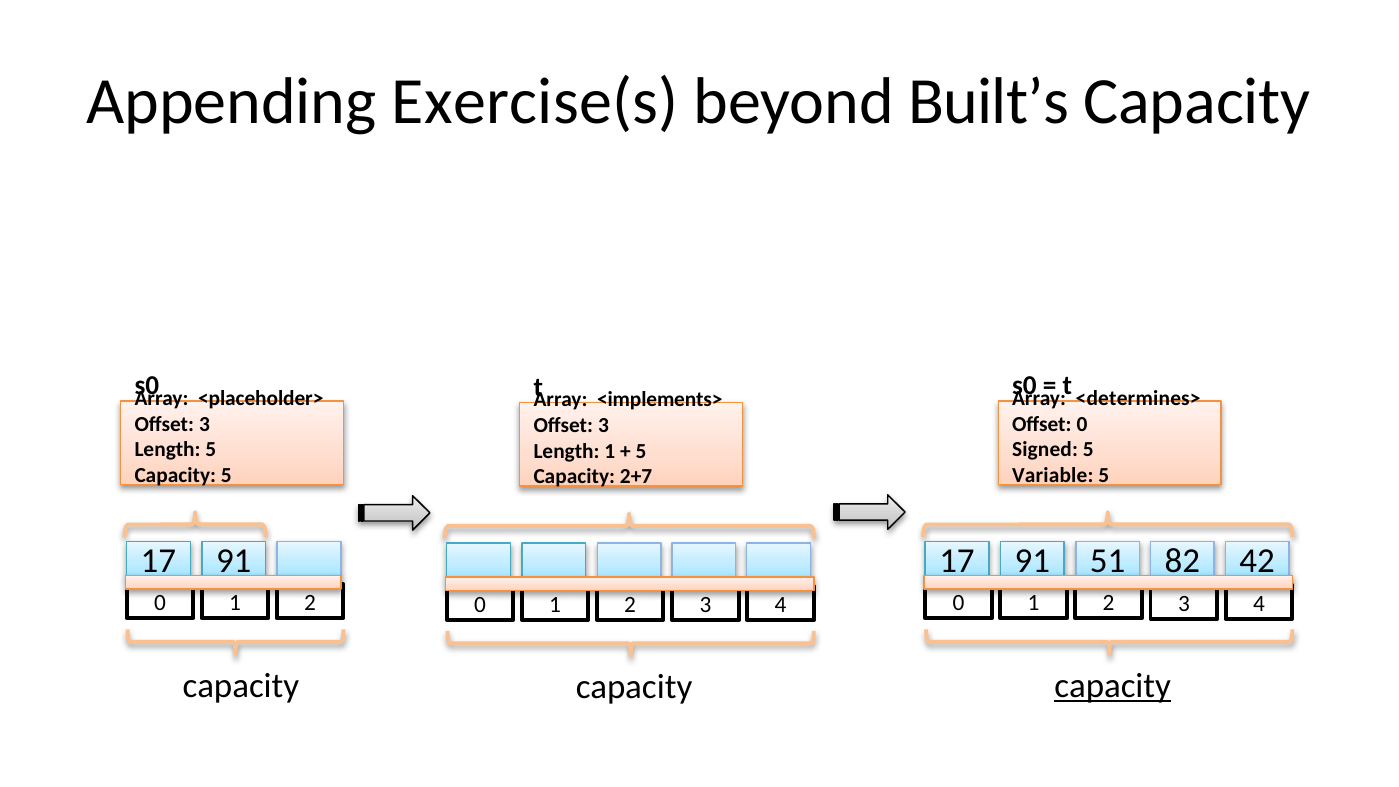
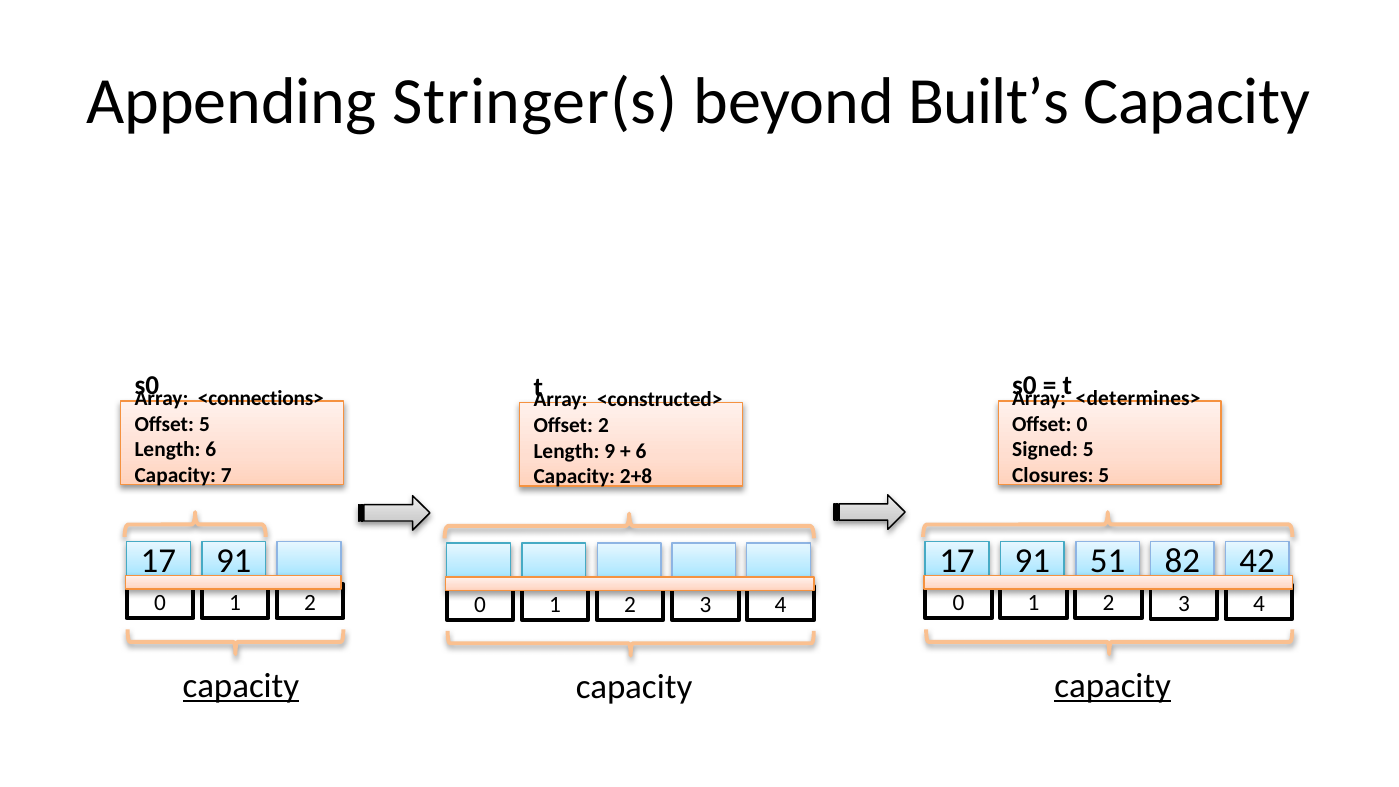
Exercise(s: Exercise(s -> Stringer(s (535, 102)
<placeholder>: <placeholder> -> <connections> (261, 398)
<implements>: <implements> -> <constructed> (660, 400)
3: 3 -> 5 (204, 424)
3: 3 -> 2 (603, 426)
Length 5: 5 -> 6 (211, 450)
Length 1: 1 -> 9 (610, 451)
5: 5 -> 6 (641, 451)
Capacity 5: 5 -> 7 (226, 475)
Variable: Variable -> Closures (1053, 475)
2+7: 2+7 -> 2+8 (636, 477)
capacity underline: none -> present (241, 686)
